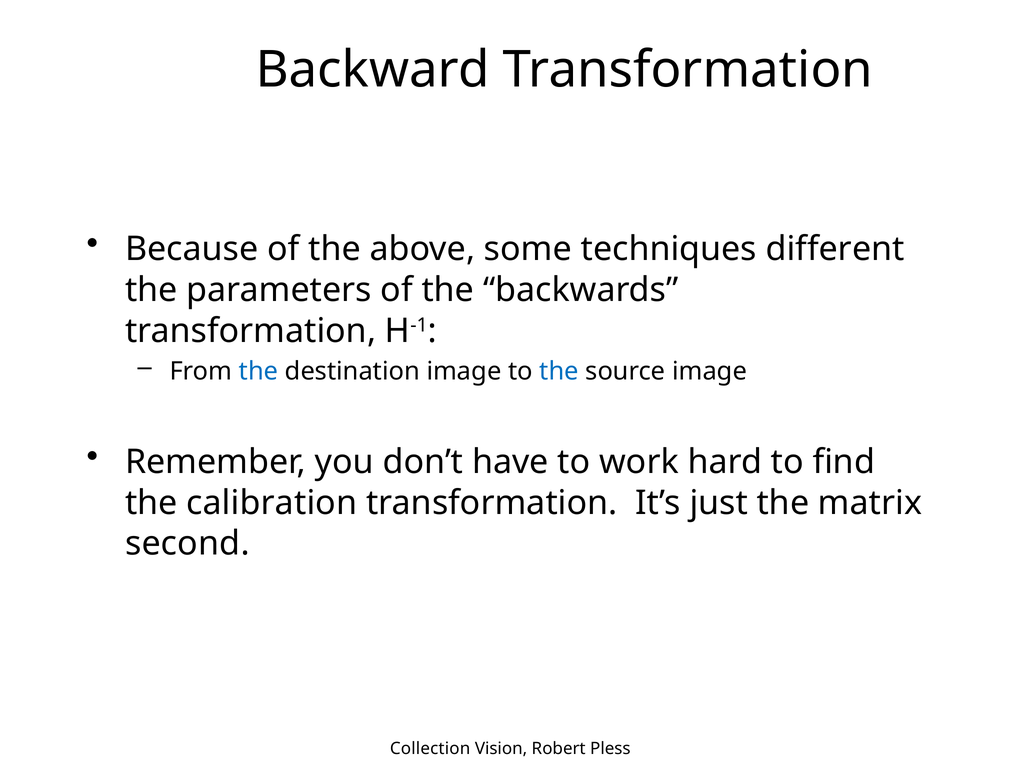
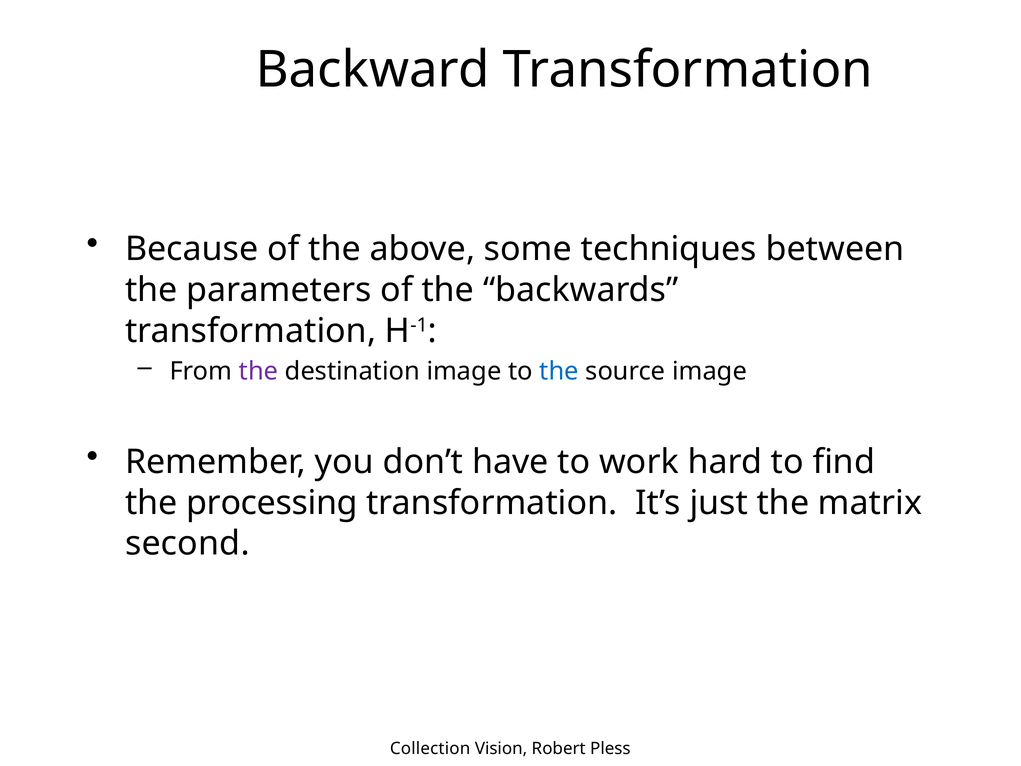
different: different -> between (835, 249)
the colour: blue -> purple (259, 371)
calibration: calibration -> processing (272, 503)
